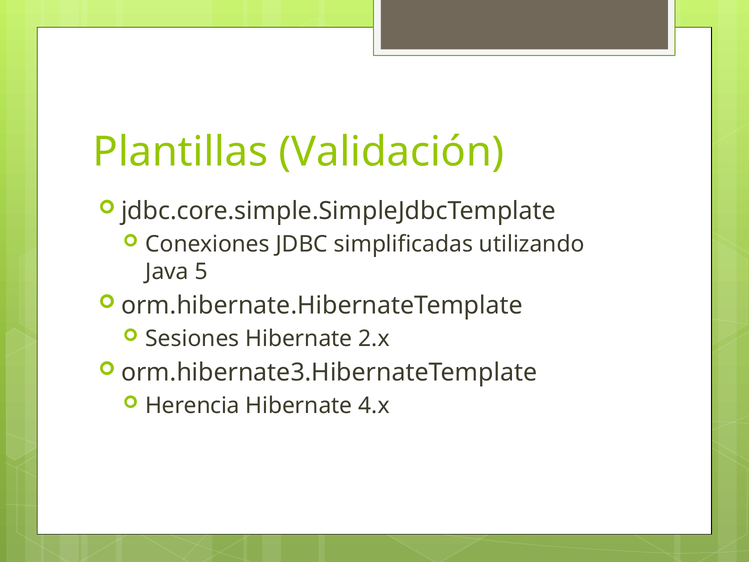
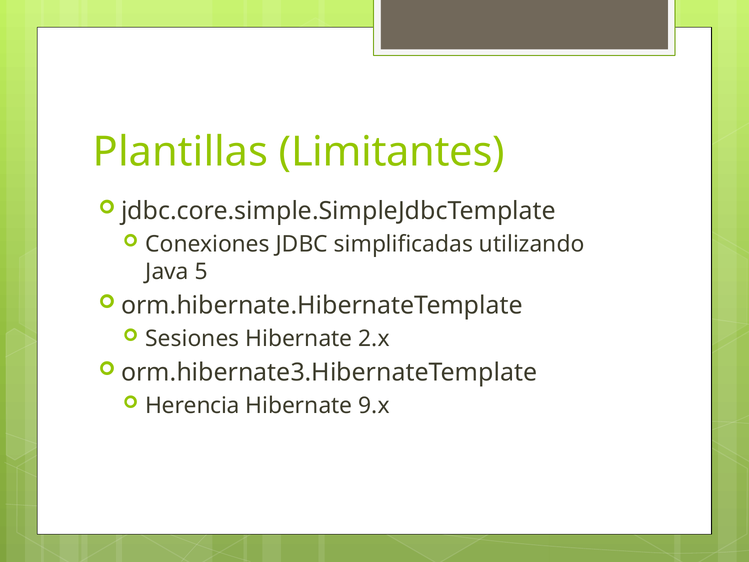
Validación: Validación -> Limitantes (392, 152)
4.x: 4.x -> 9.x (374, 405)
